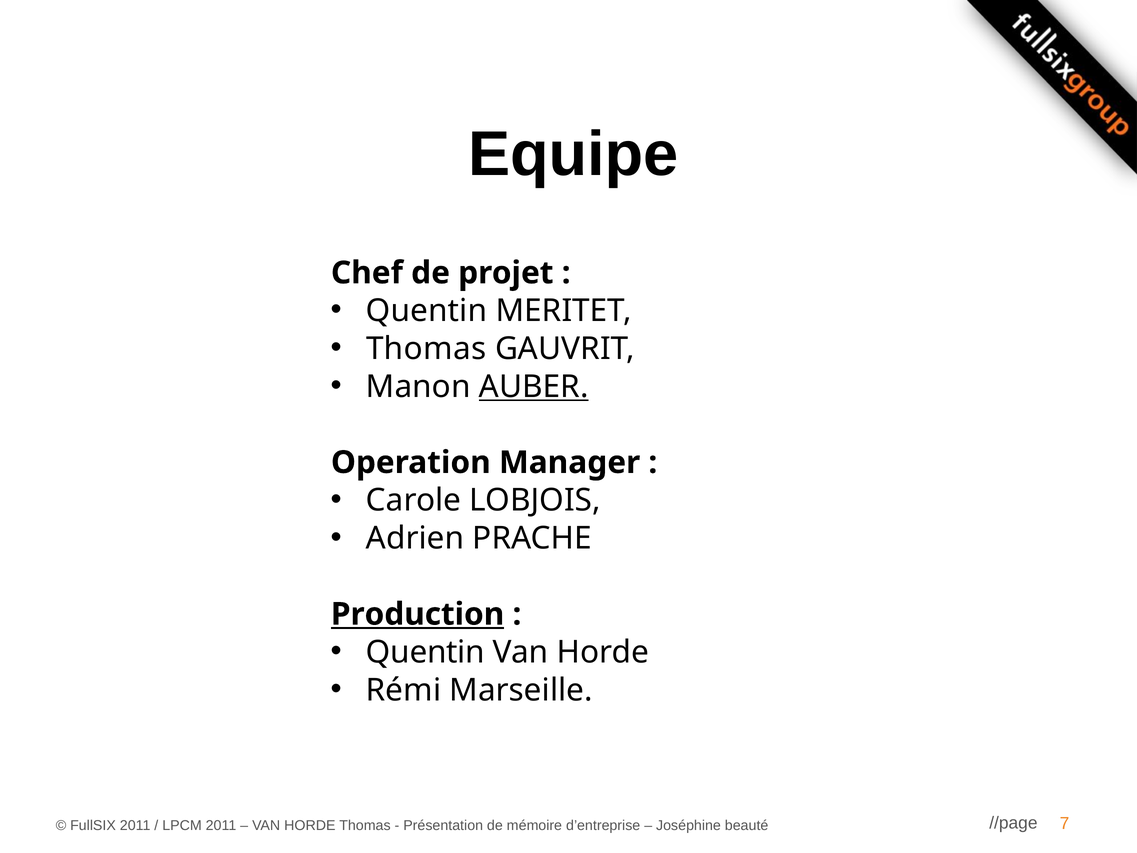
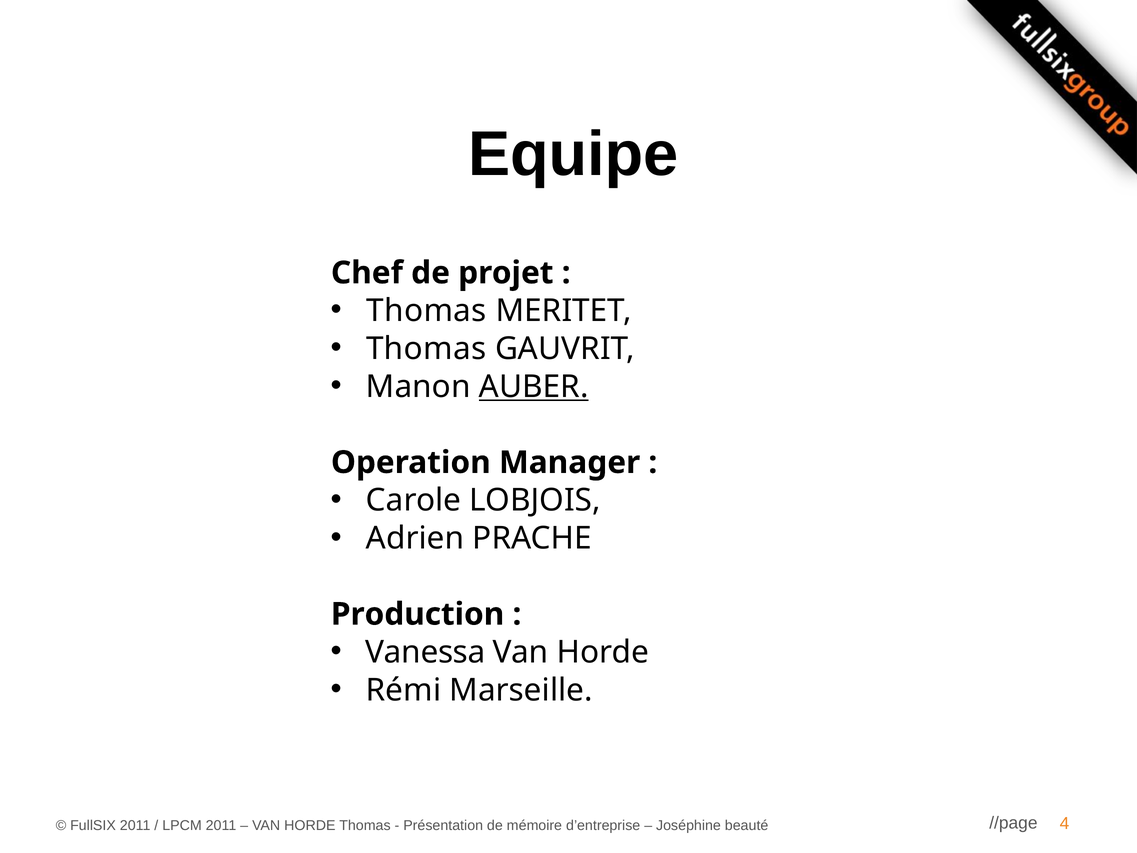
Quentin: Quentin -> Thomas (426, 311)
Production underline: present -> none (418, 614)
Quentin: Quentin -> Vanessa (425, 652)
7: 7 -> 4 (1065, 824)
